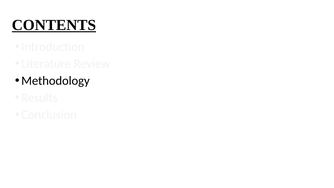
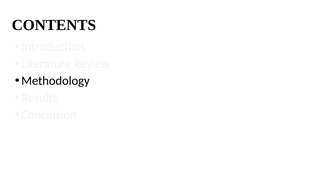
CONTENTS underline: present -> none (54, 25)
